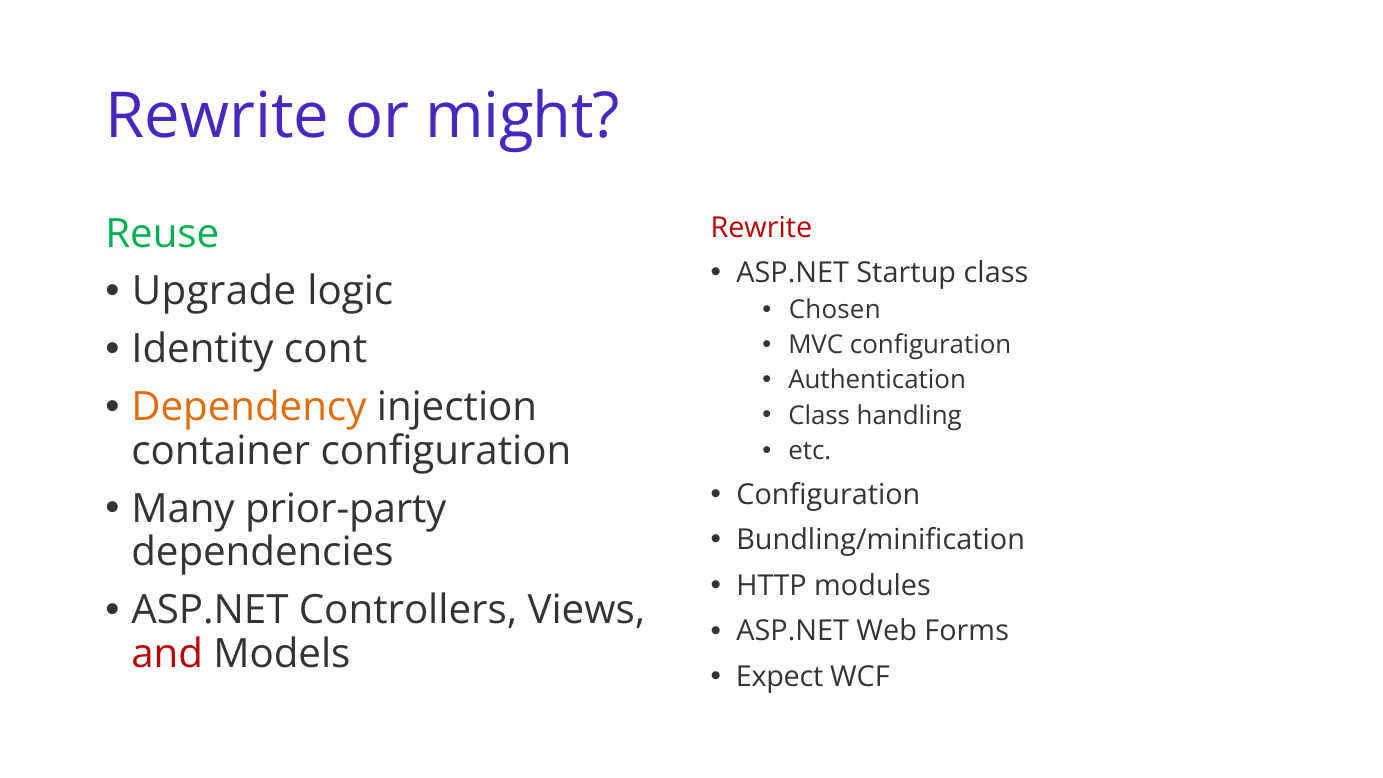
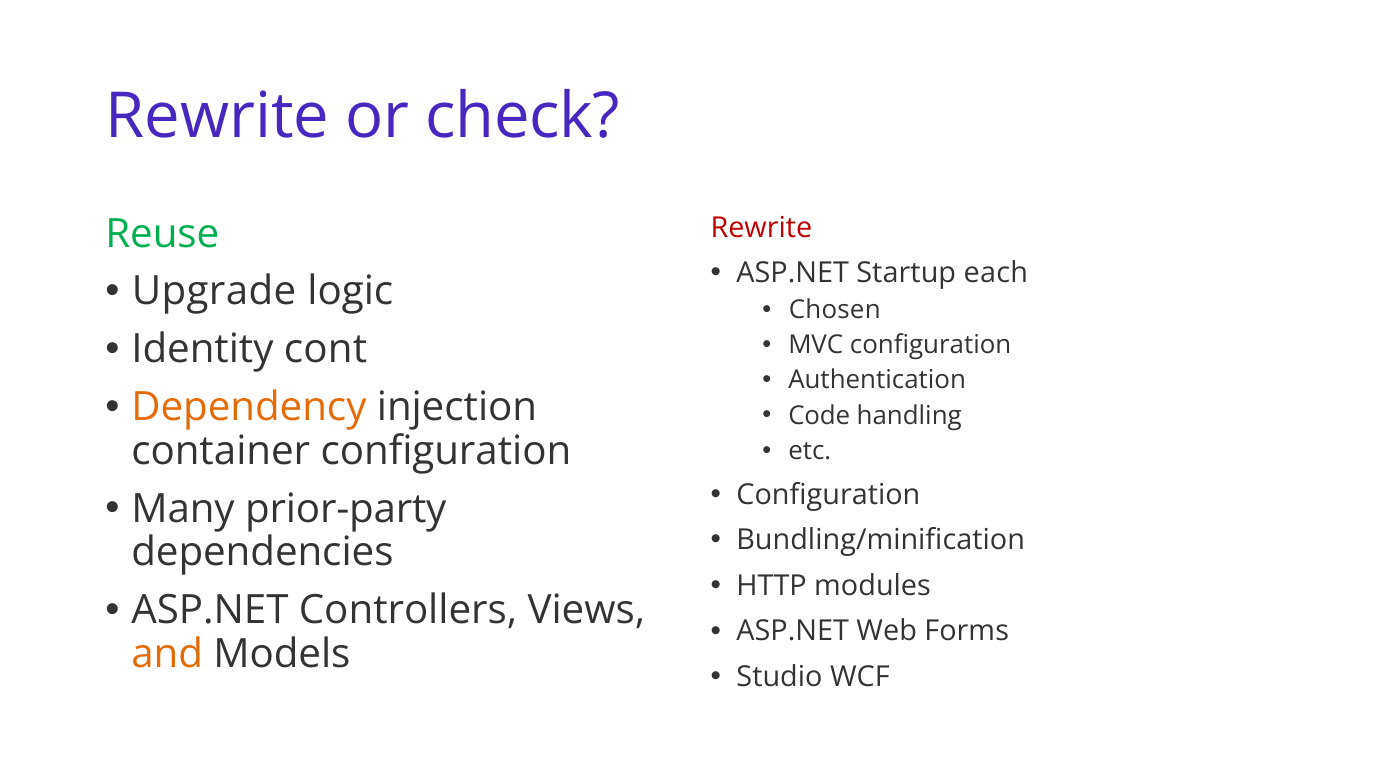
might: might -> check (523, 116)
Startup class: class -> each (996, 273)
Class: Class -> Code (819, 416)
and colour: red -> orange (167, 654)
Expect: Expect -> Studio (779, 677)
